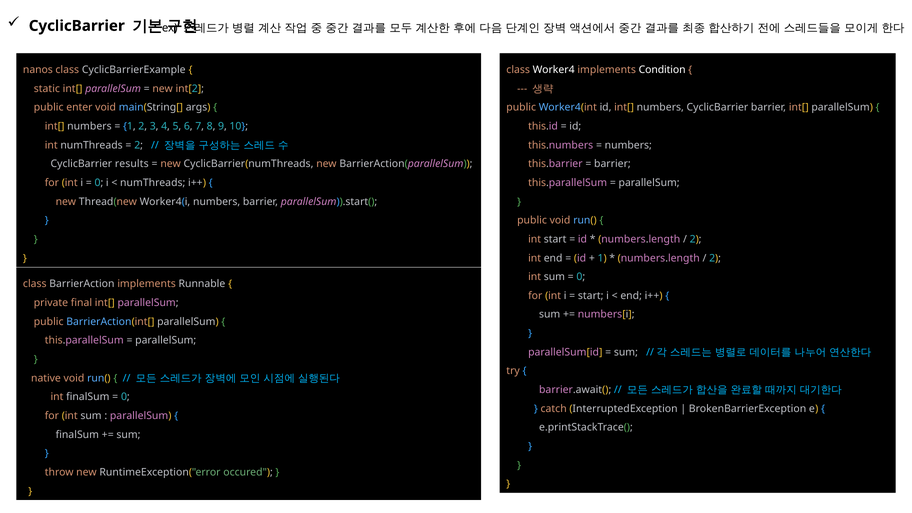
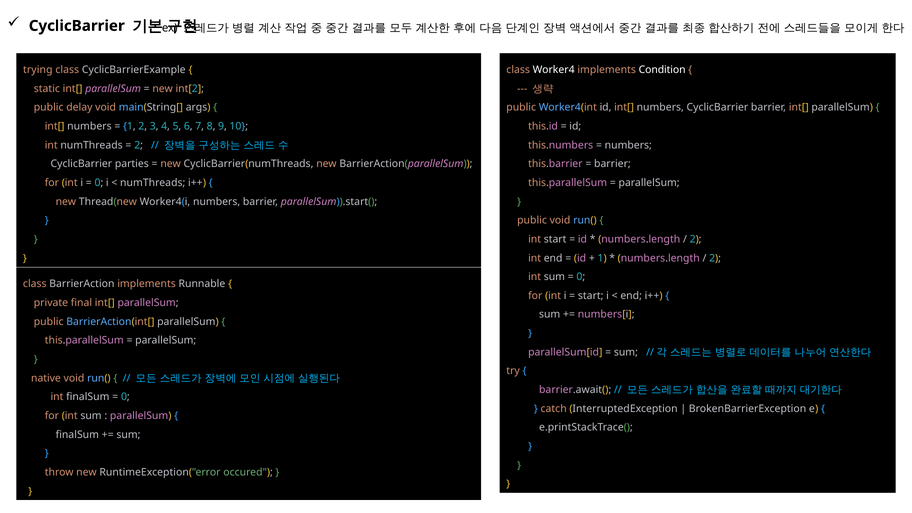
nanos: nanos -> trying (38, 70)
enter: enter -> delay (79, 107)
results: results -> parties (132, 164)
